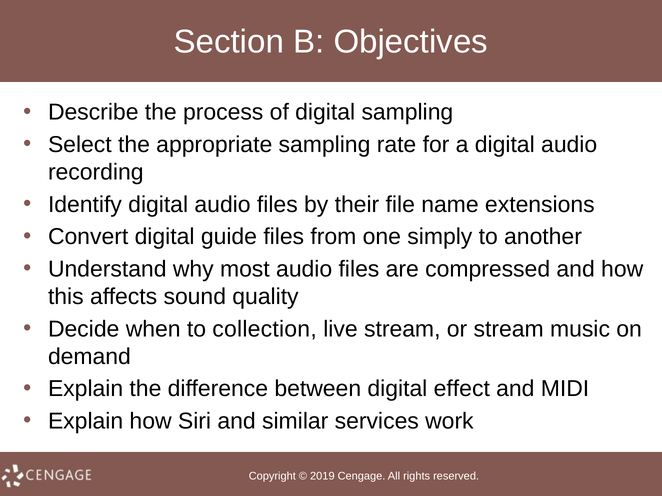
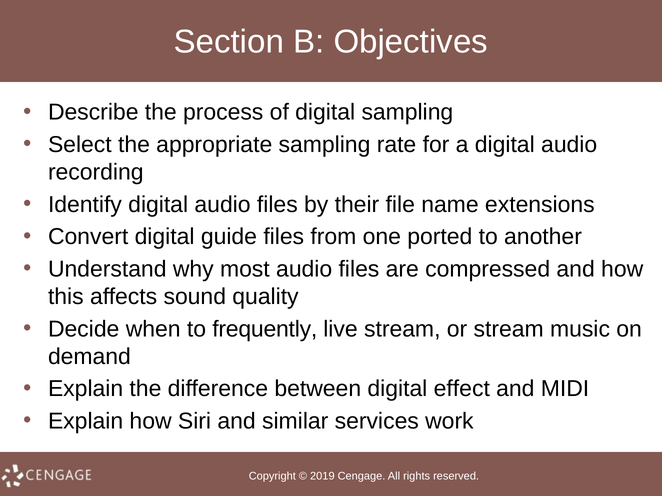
simply: simply -> ported (440, 237)
collection: collection -> frequently (265, 329)
